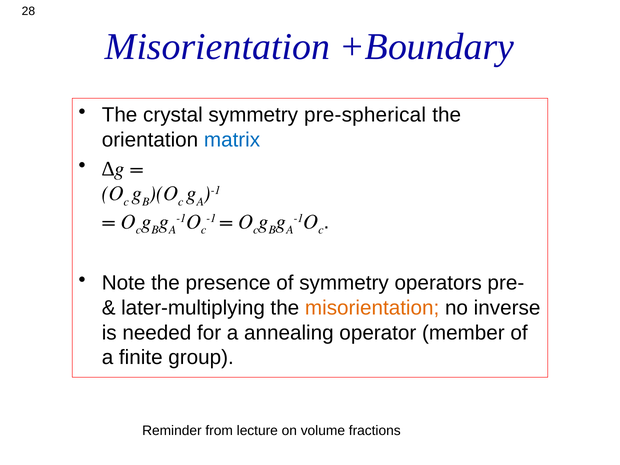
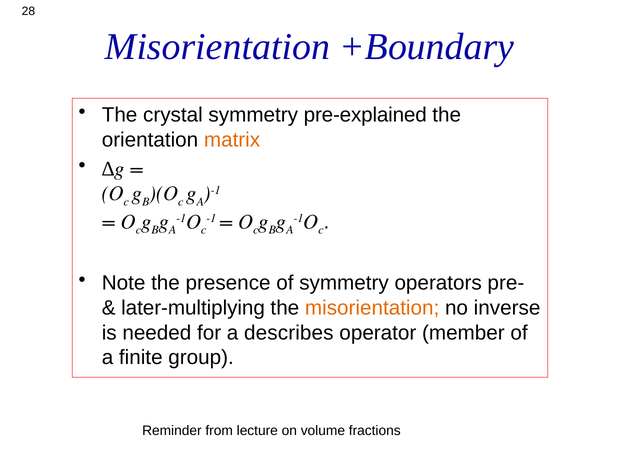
pre-spherical: pre-spherical -> pre-explained (365, 115)
matrix colour: blue -> orange (232, 140)
annealing: annealing -> describes (289, 333)
